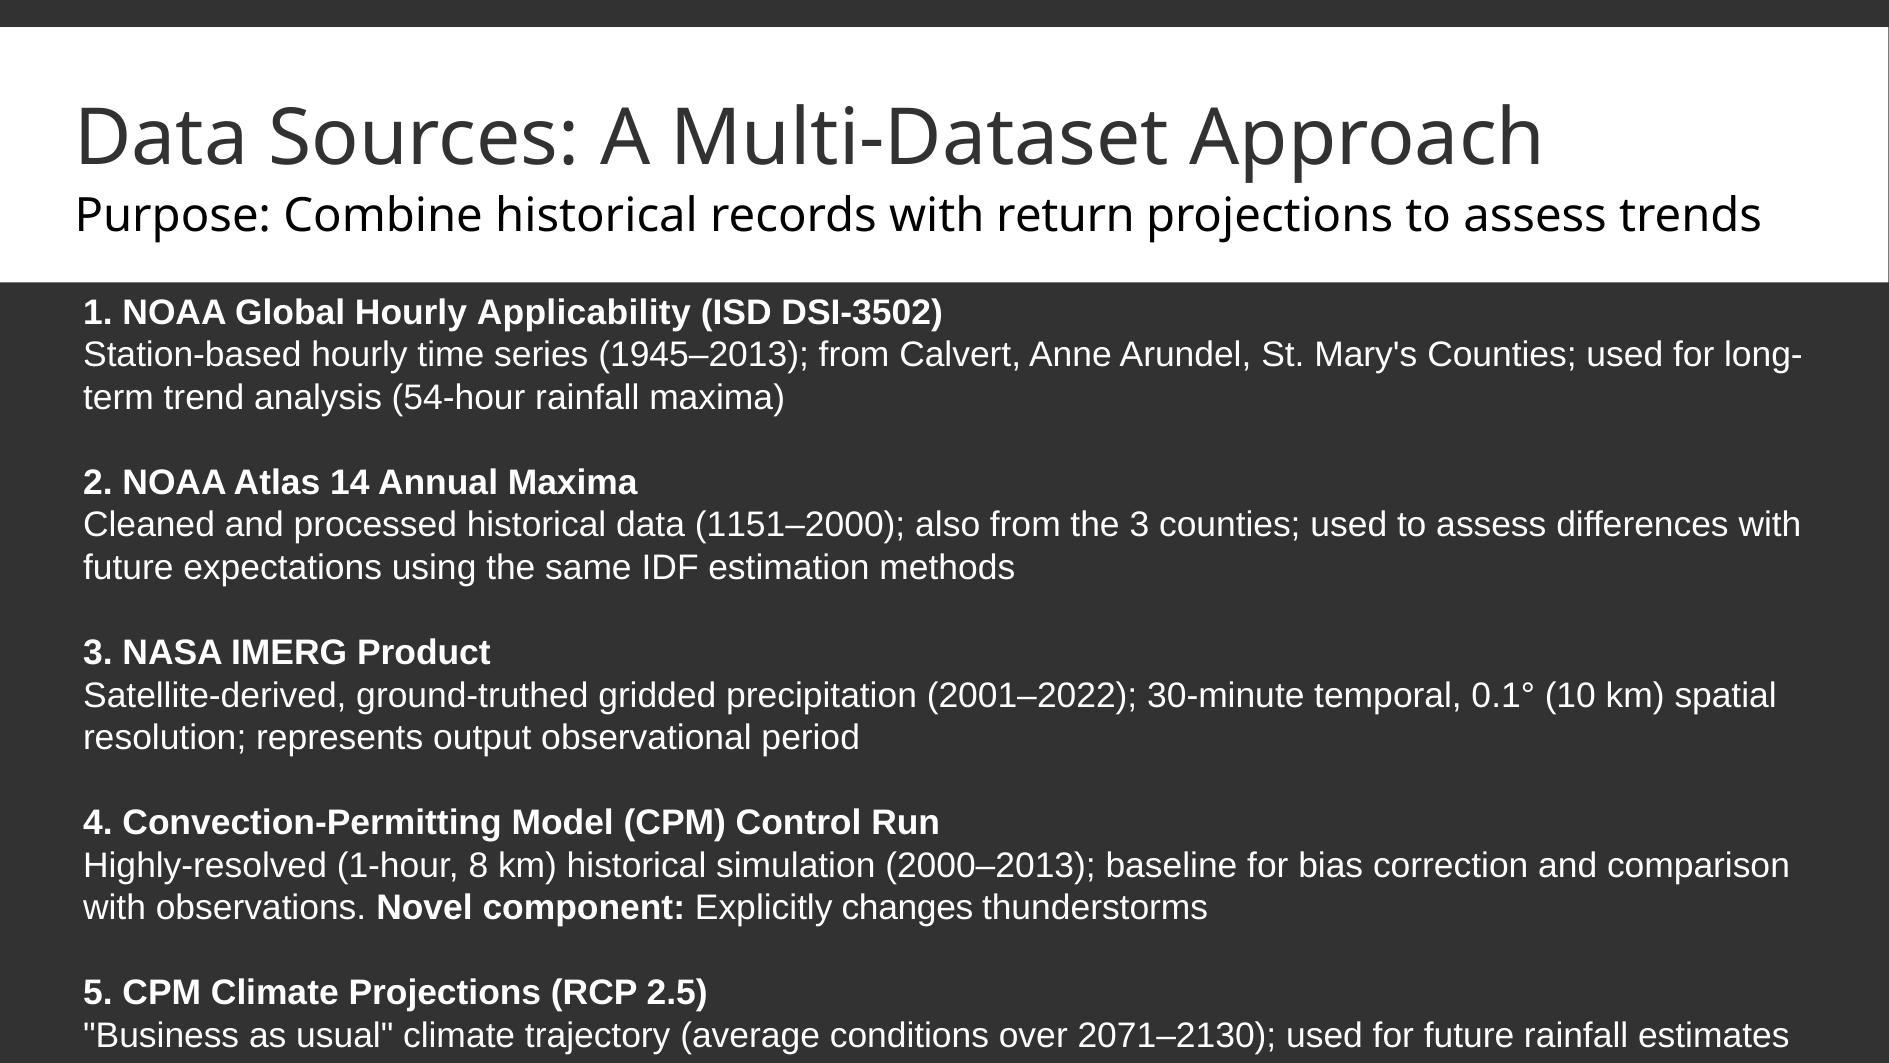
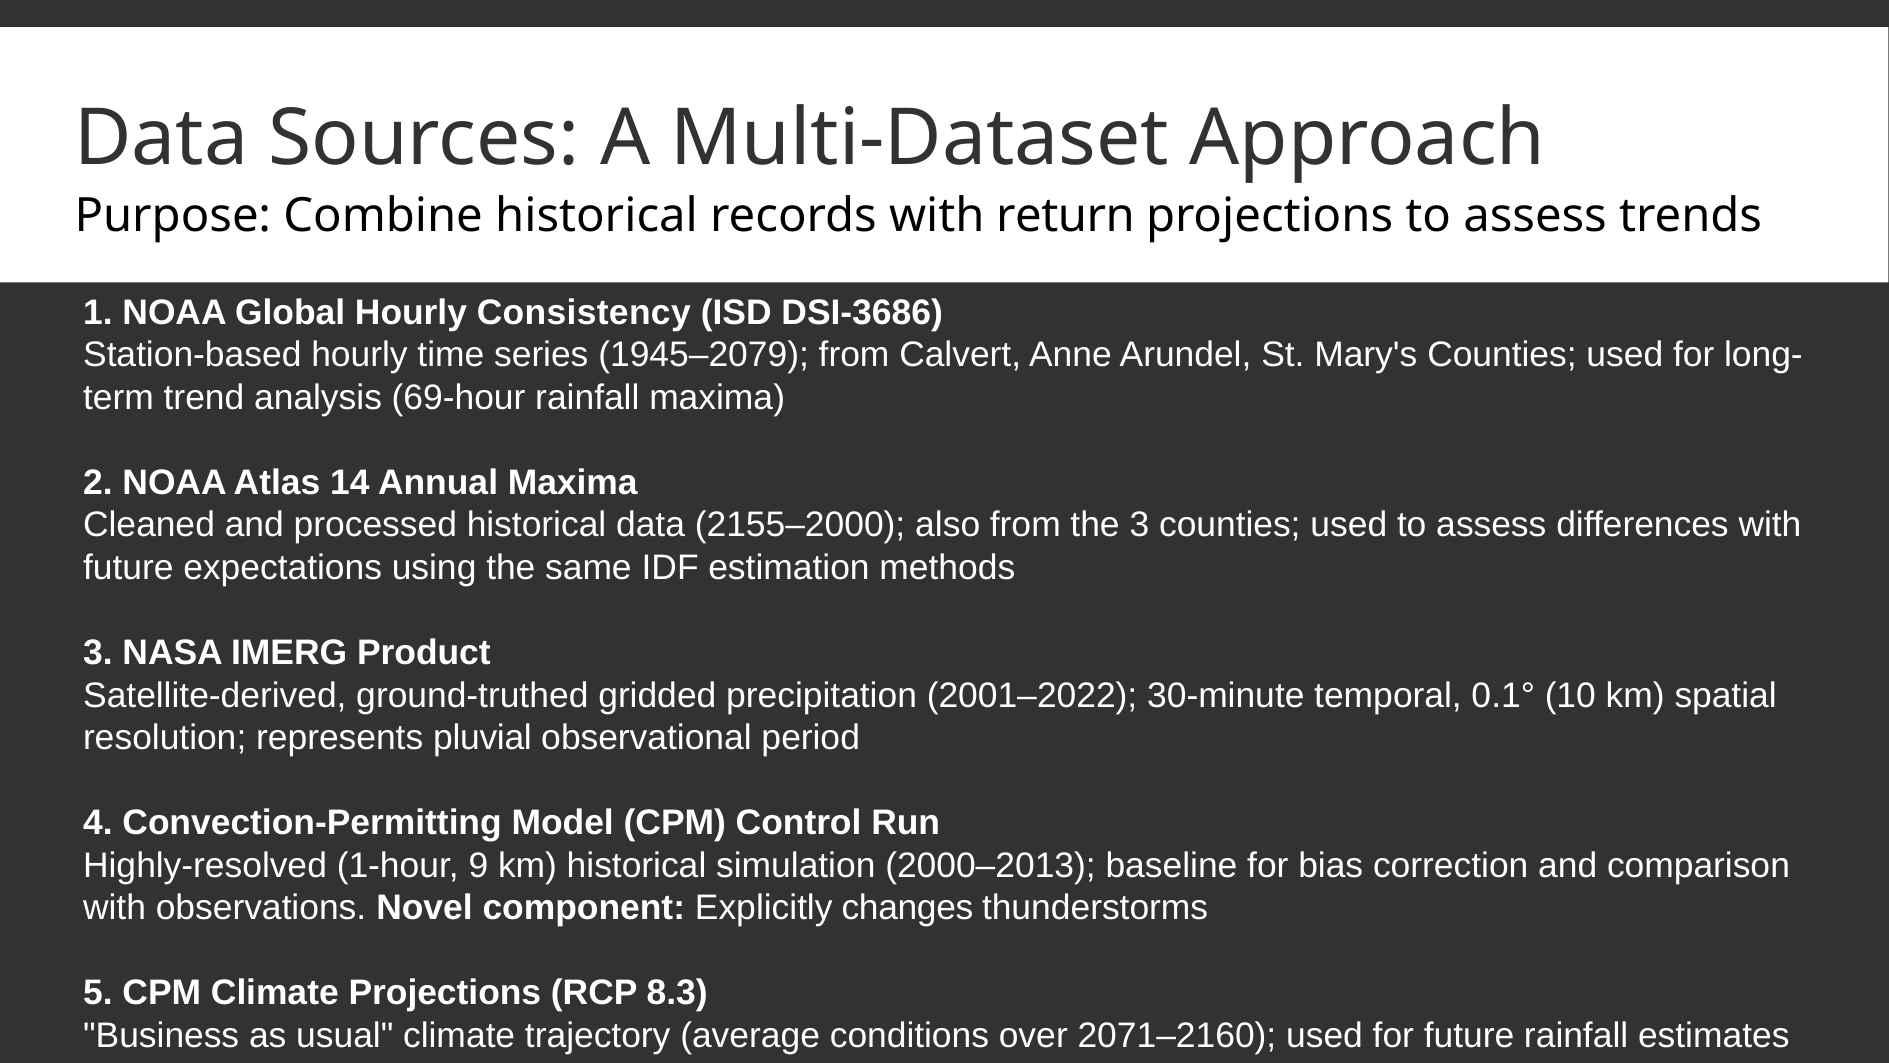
Applicability: Applicability -> Consistency (584, 313)
DSI-3502: DSI-3502 -> DSI-3686 (862, 313)
1945–2013: 1945–2013 -> 1945–2079 (704, 355)
54-hour: 54-hour -> 69-hour (459, 398)
1151–2000: 1151–2000 -> 2155–2000 (800, 525)
output: output -> pluvial (482, 738)
8: 8 -> 9 (478, 865)
2.5: 2.5 -> 8.3 (677, 993)
2071–2130: 2071–2130 -> 2071–2160 (1177, 1035)
